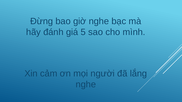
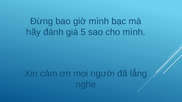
giờ nghe: nghe -> mình (99, 21)
